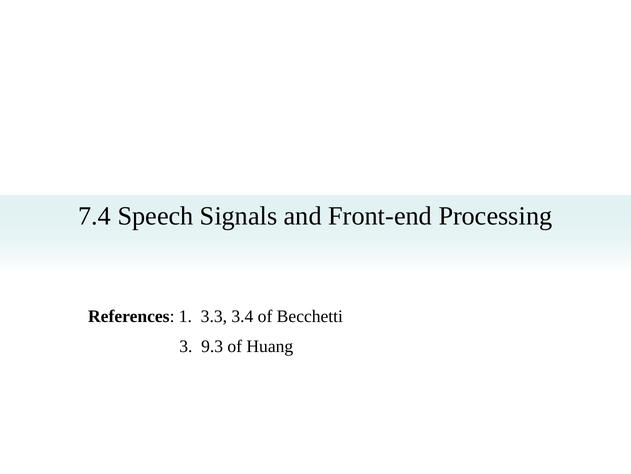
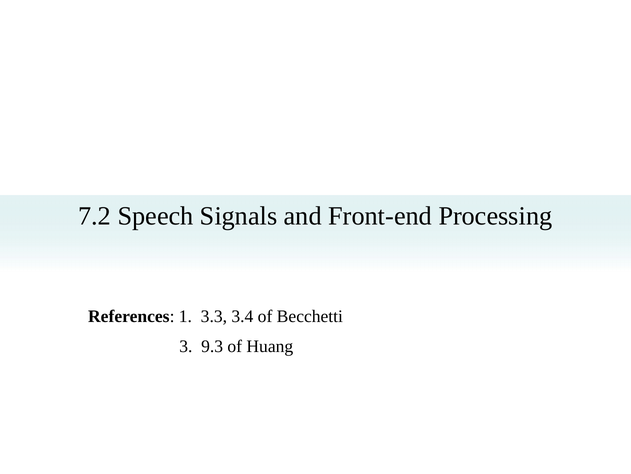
7.4: 7.4 -> 7.2 (95, 216)
